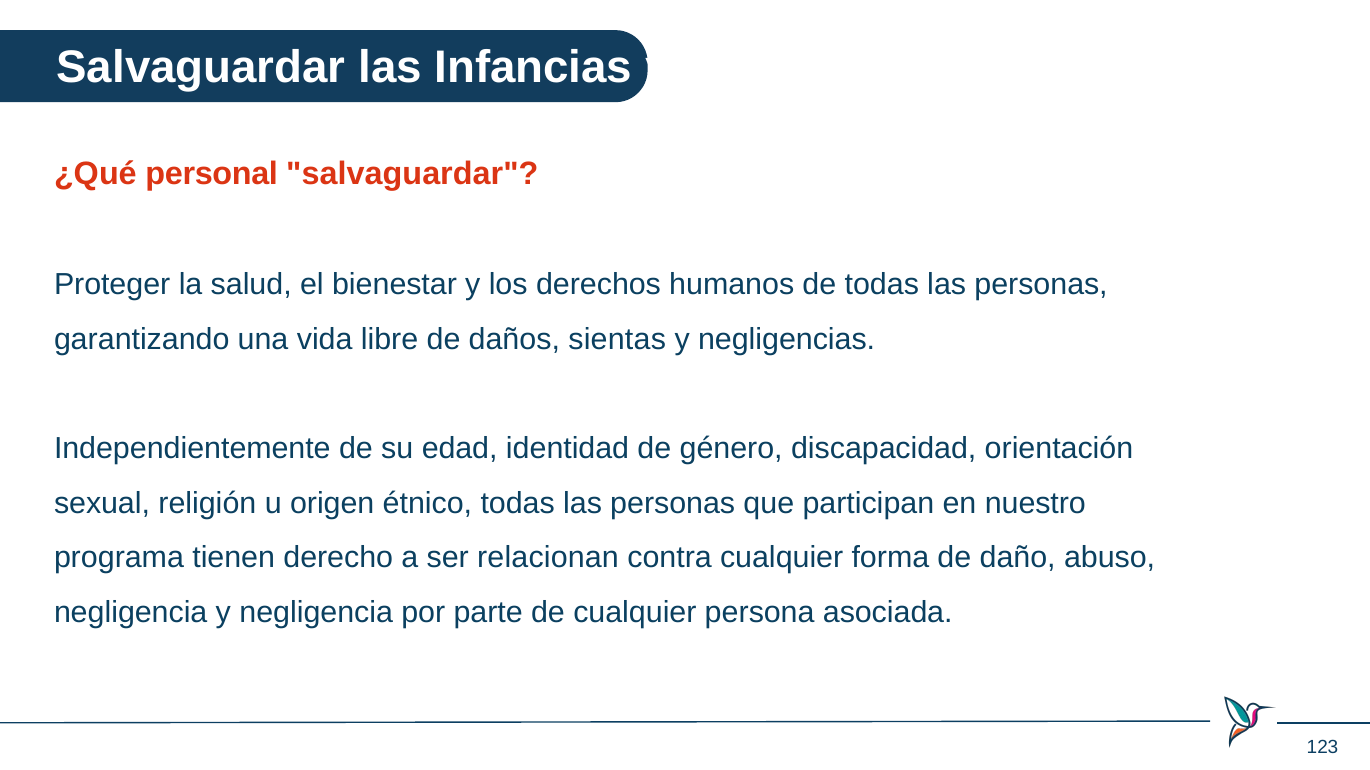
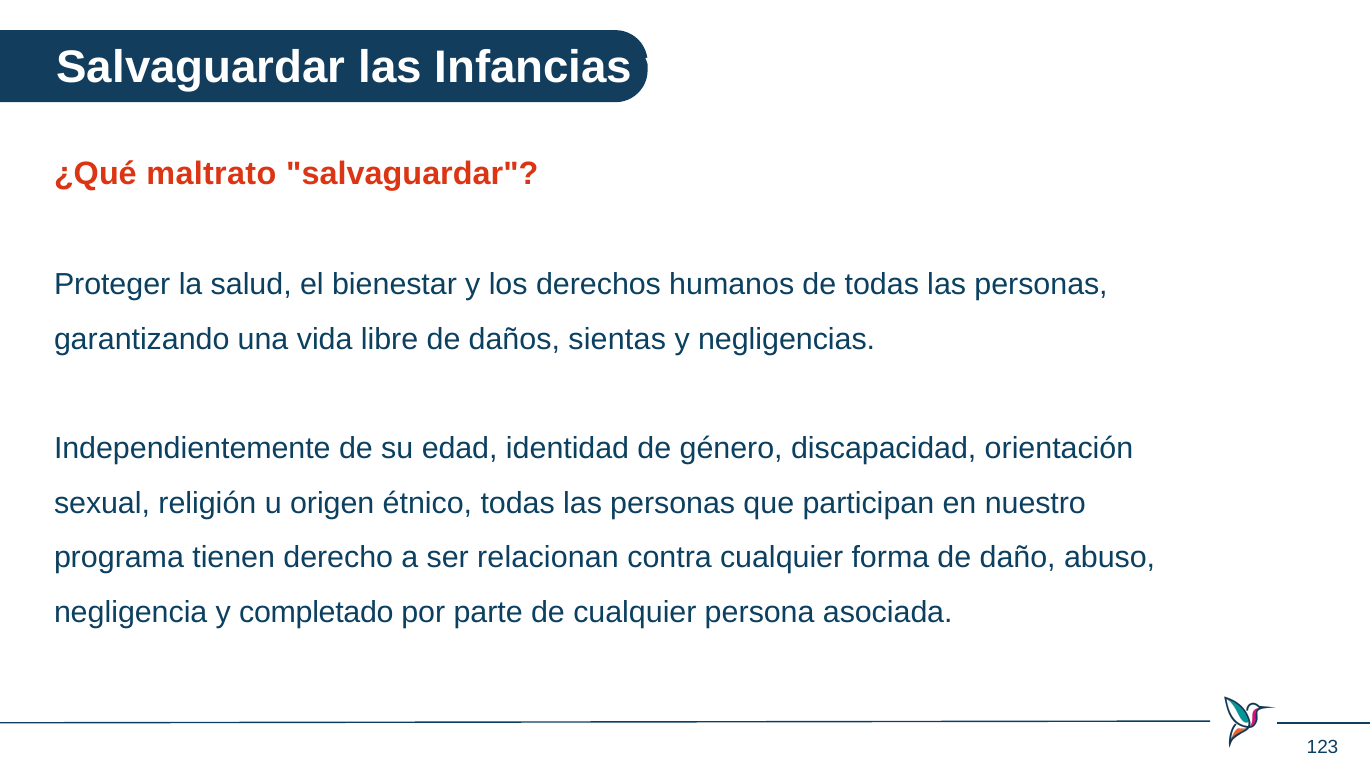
personal: personal -> maltrato (211, 174)
y negligencia: negligencia -> completado (316, 613)
